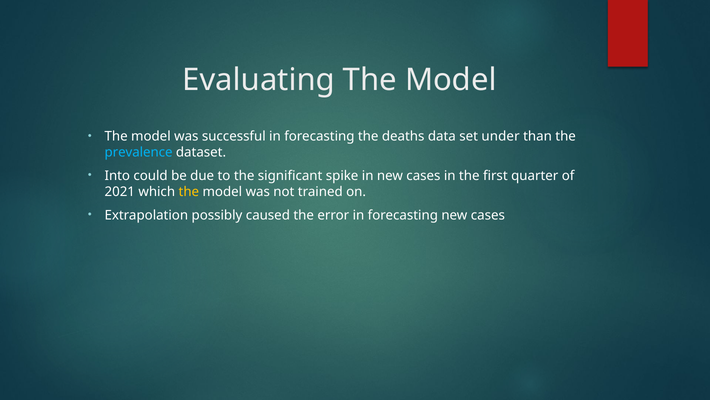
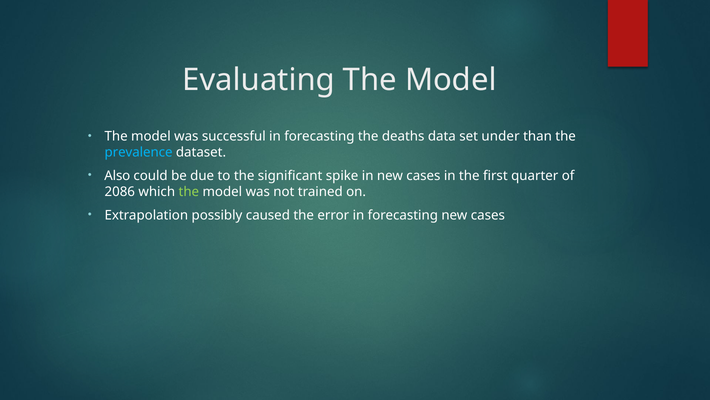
Into: Into -> Also (117, 175)
2021: 2021 -> 2086 (120, 191)
the colour: yellow -> light green (189, 191)
